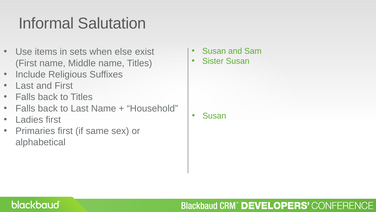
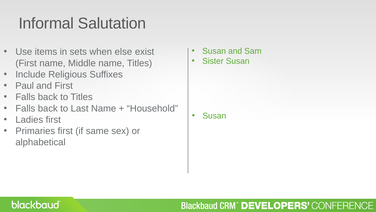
Last: Last -> Paul (25, 86)
